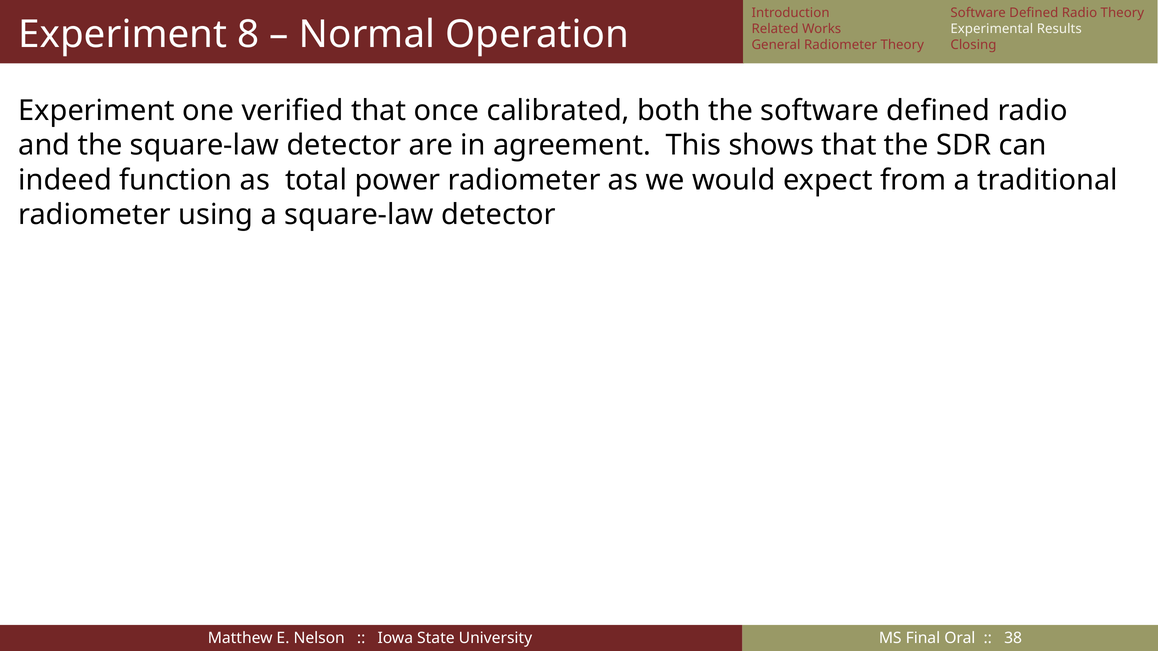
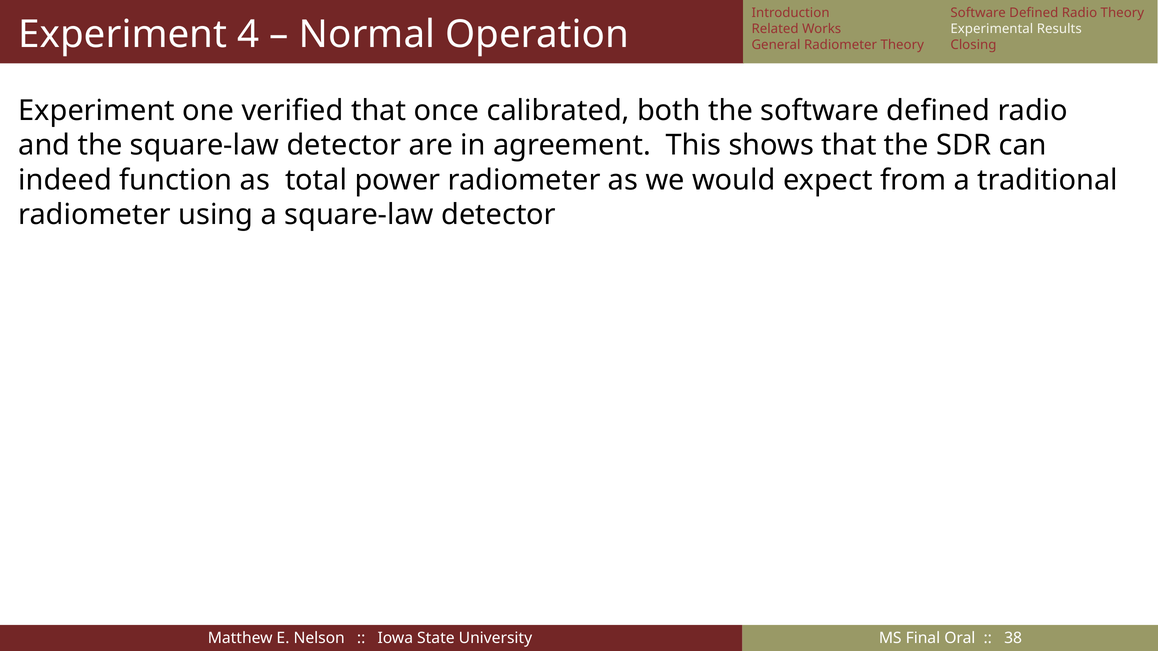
8: 8 -> 4 (248, 34)
